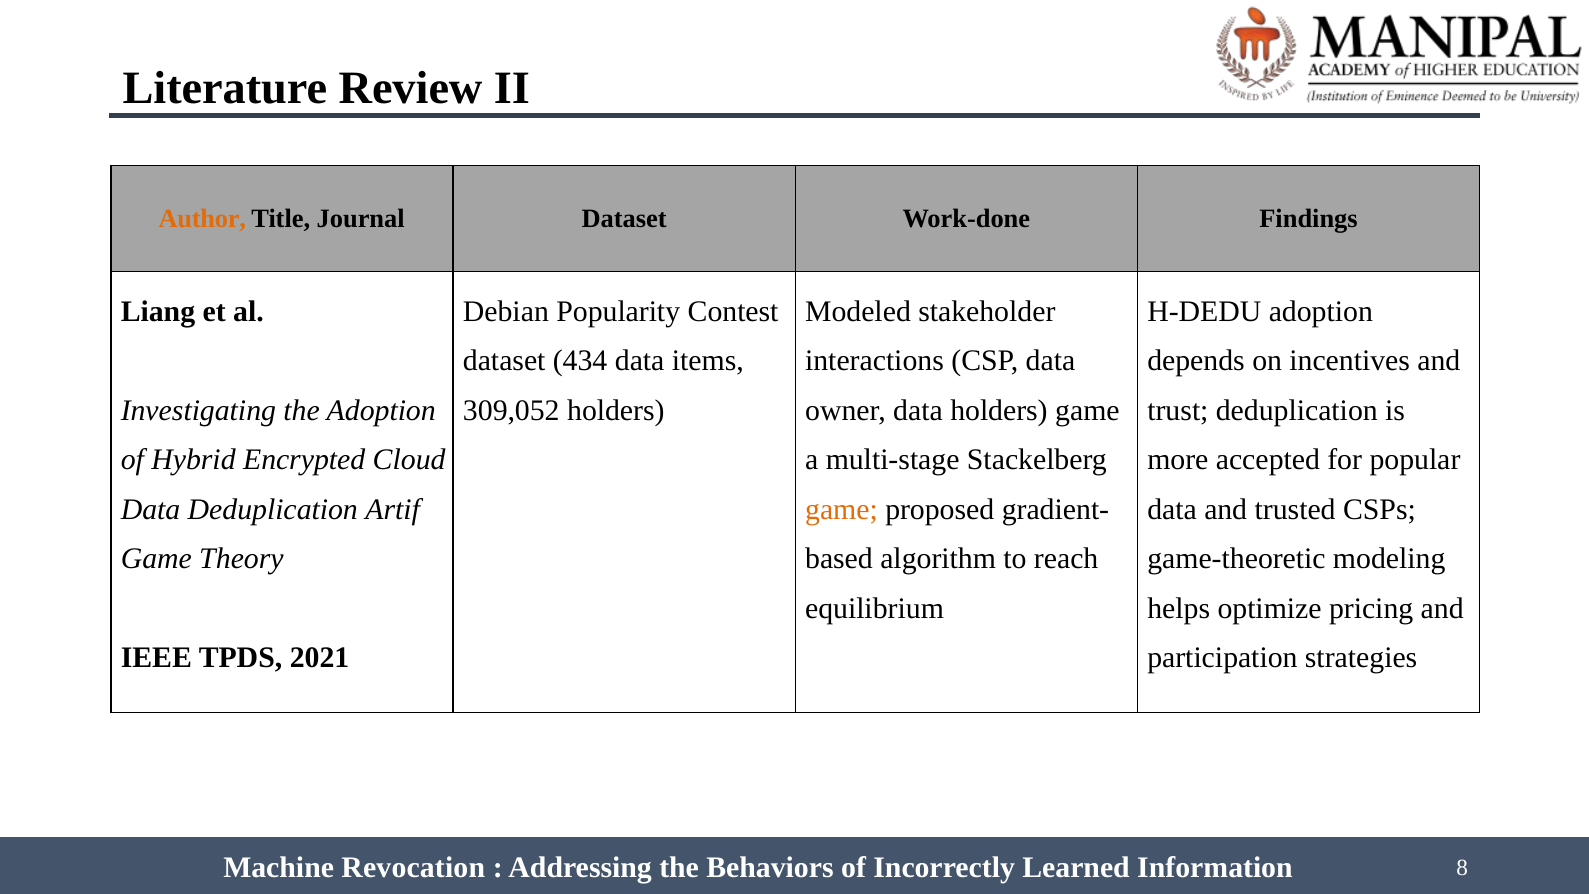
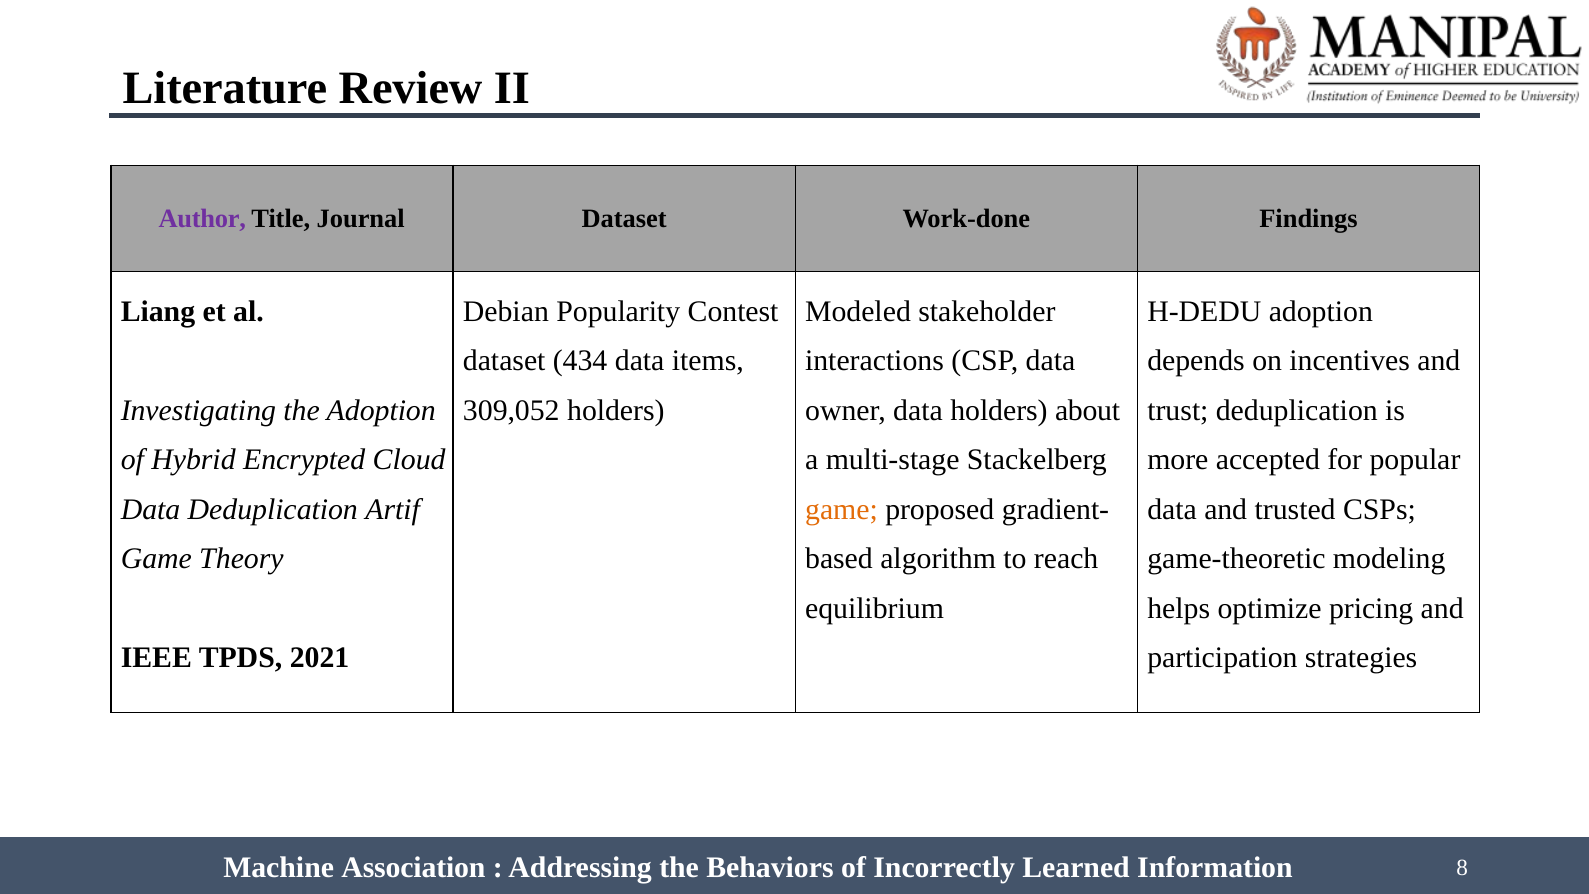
Author colour: orange -> purple (202, 219)
holders game: game -> about (1088, 410)
Revocation: Revocation -> Association (413, 867)
